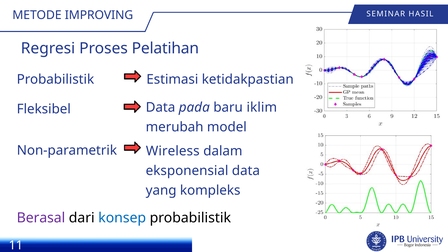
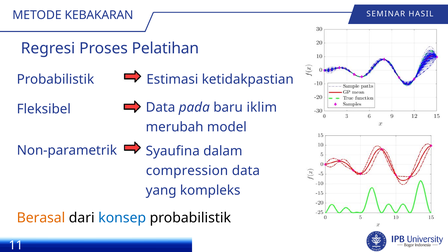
IMPROVING: IMPROVING -> KEBAKARAN (99, 15)
Wireless: Wireless -> Syaufina (173, 151)
eksponensial: eksponensial -> compression (187, 171)
Berasal colour: purple -> orange (41, 218)
